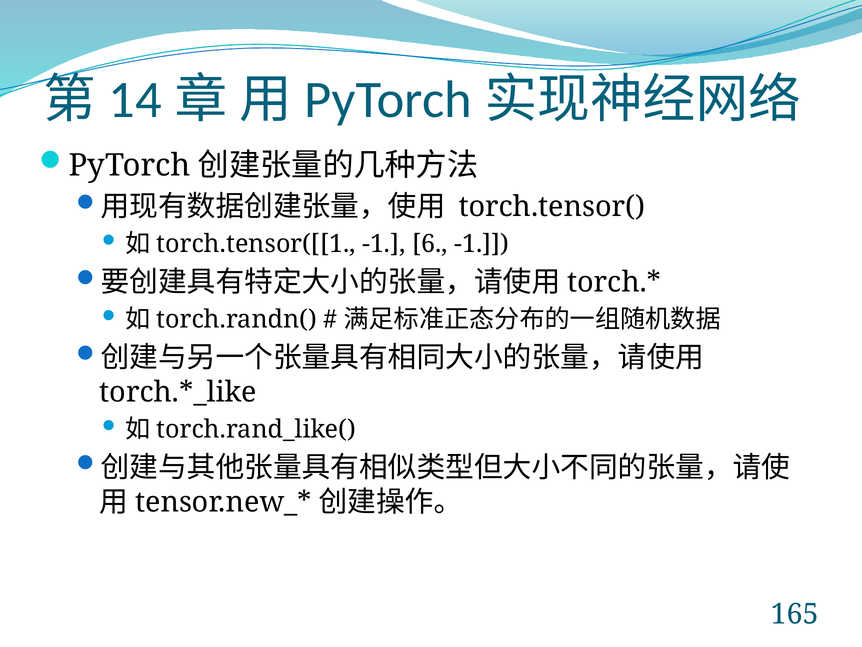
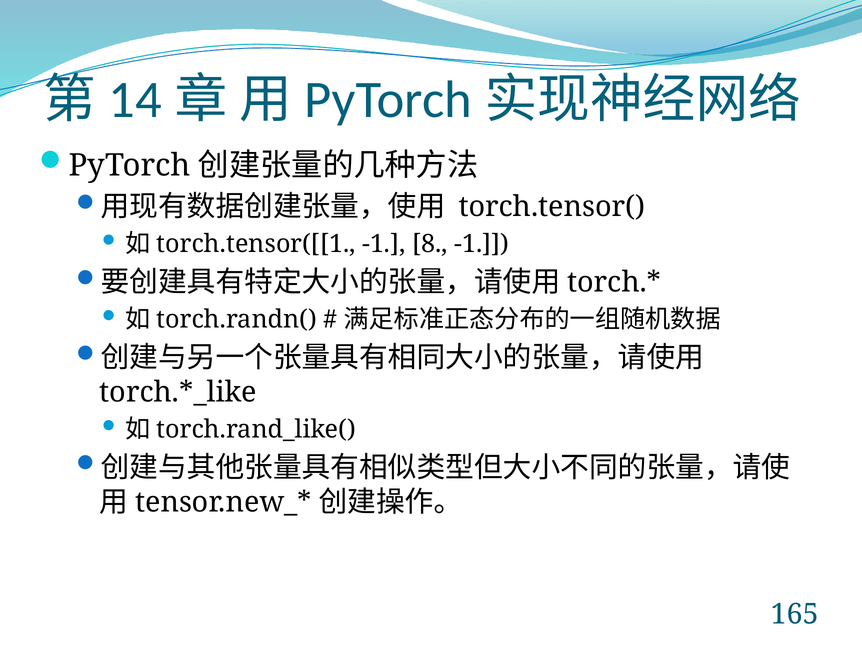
6: 6 -> 8 (430, 244)
